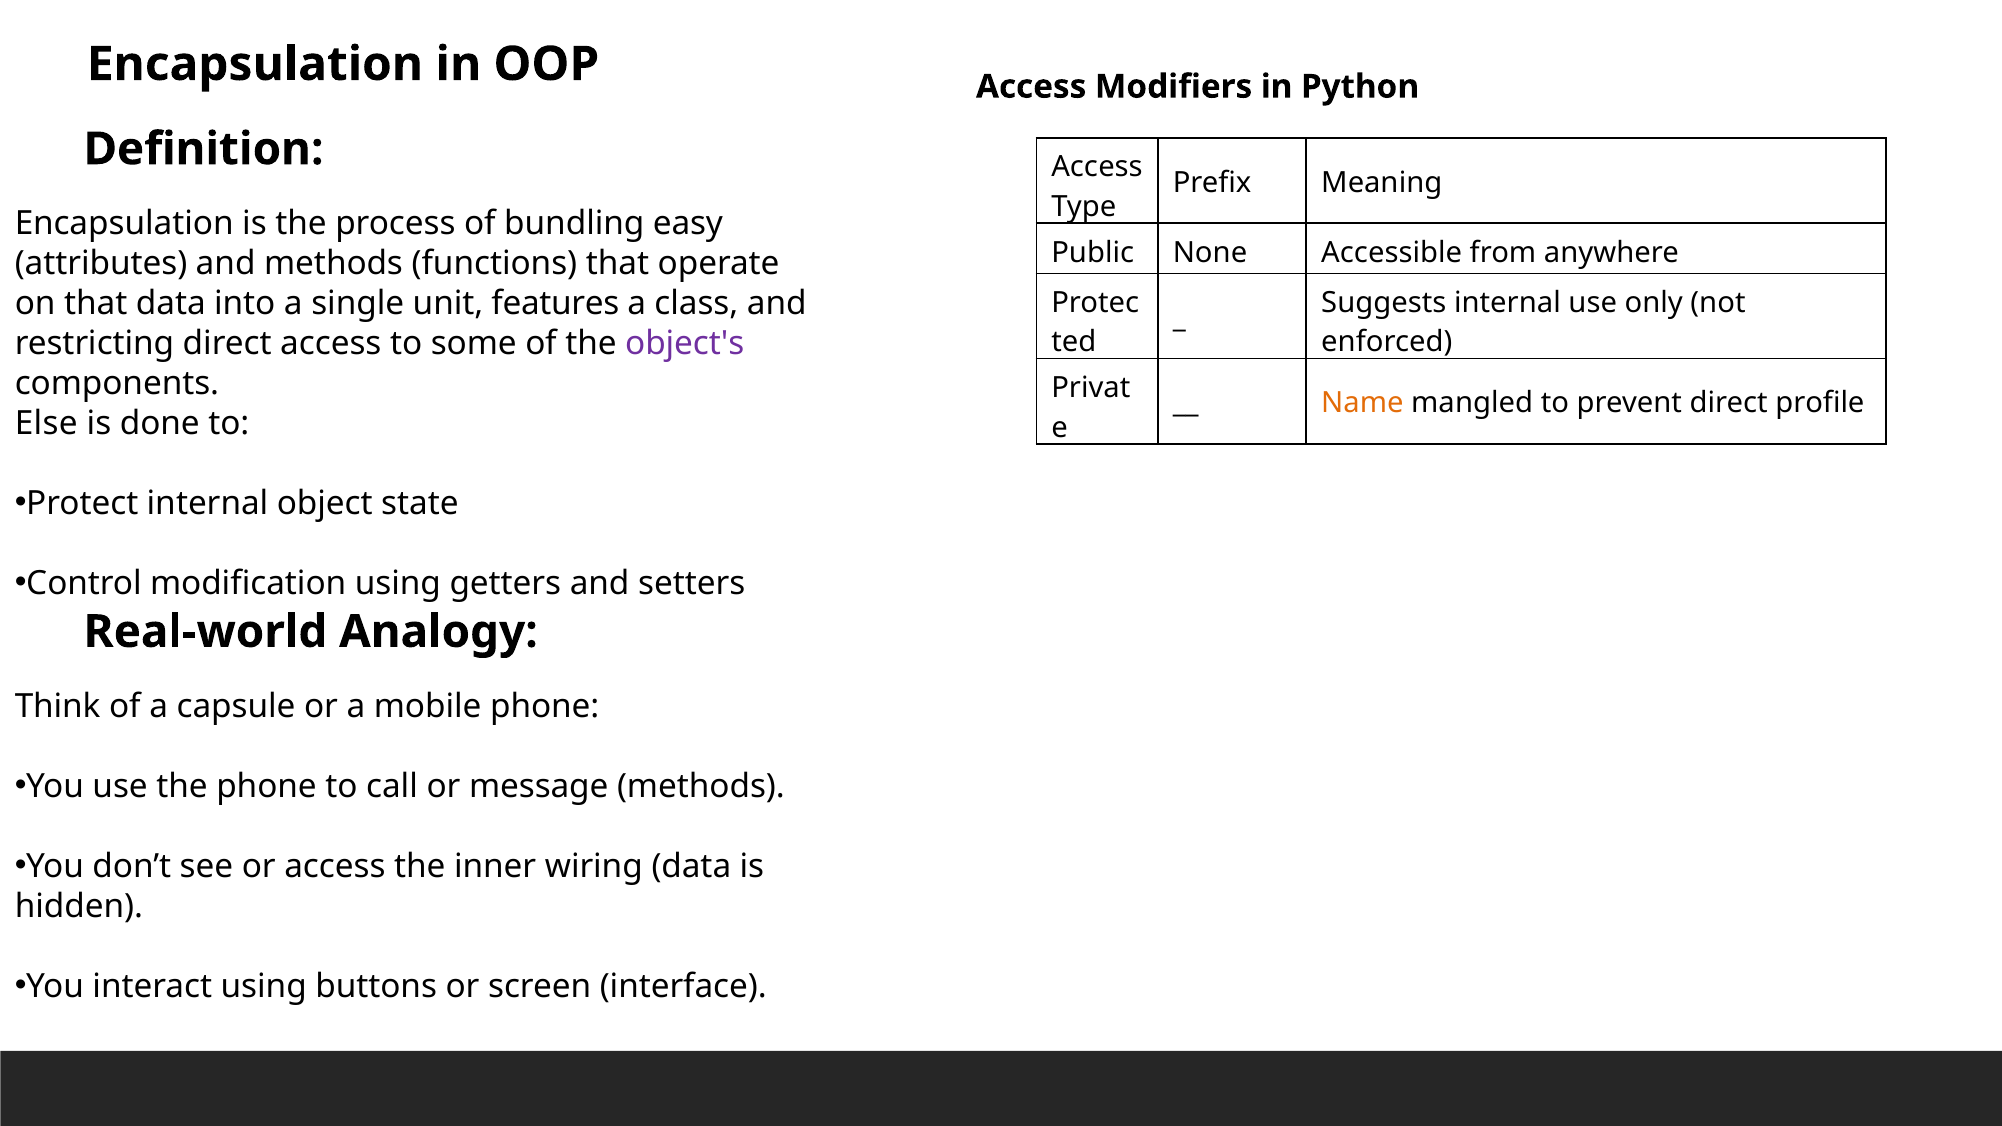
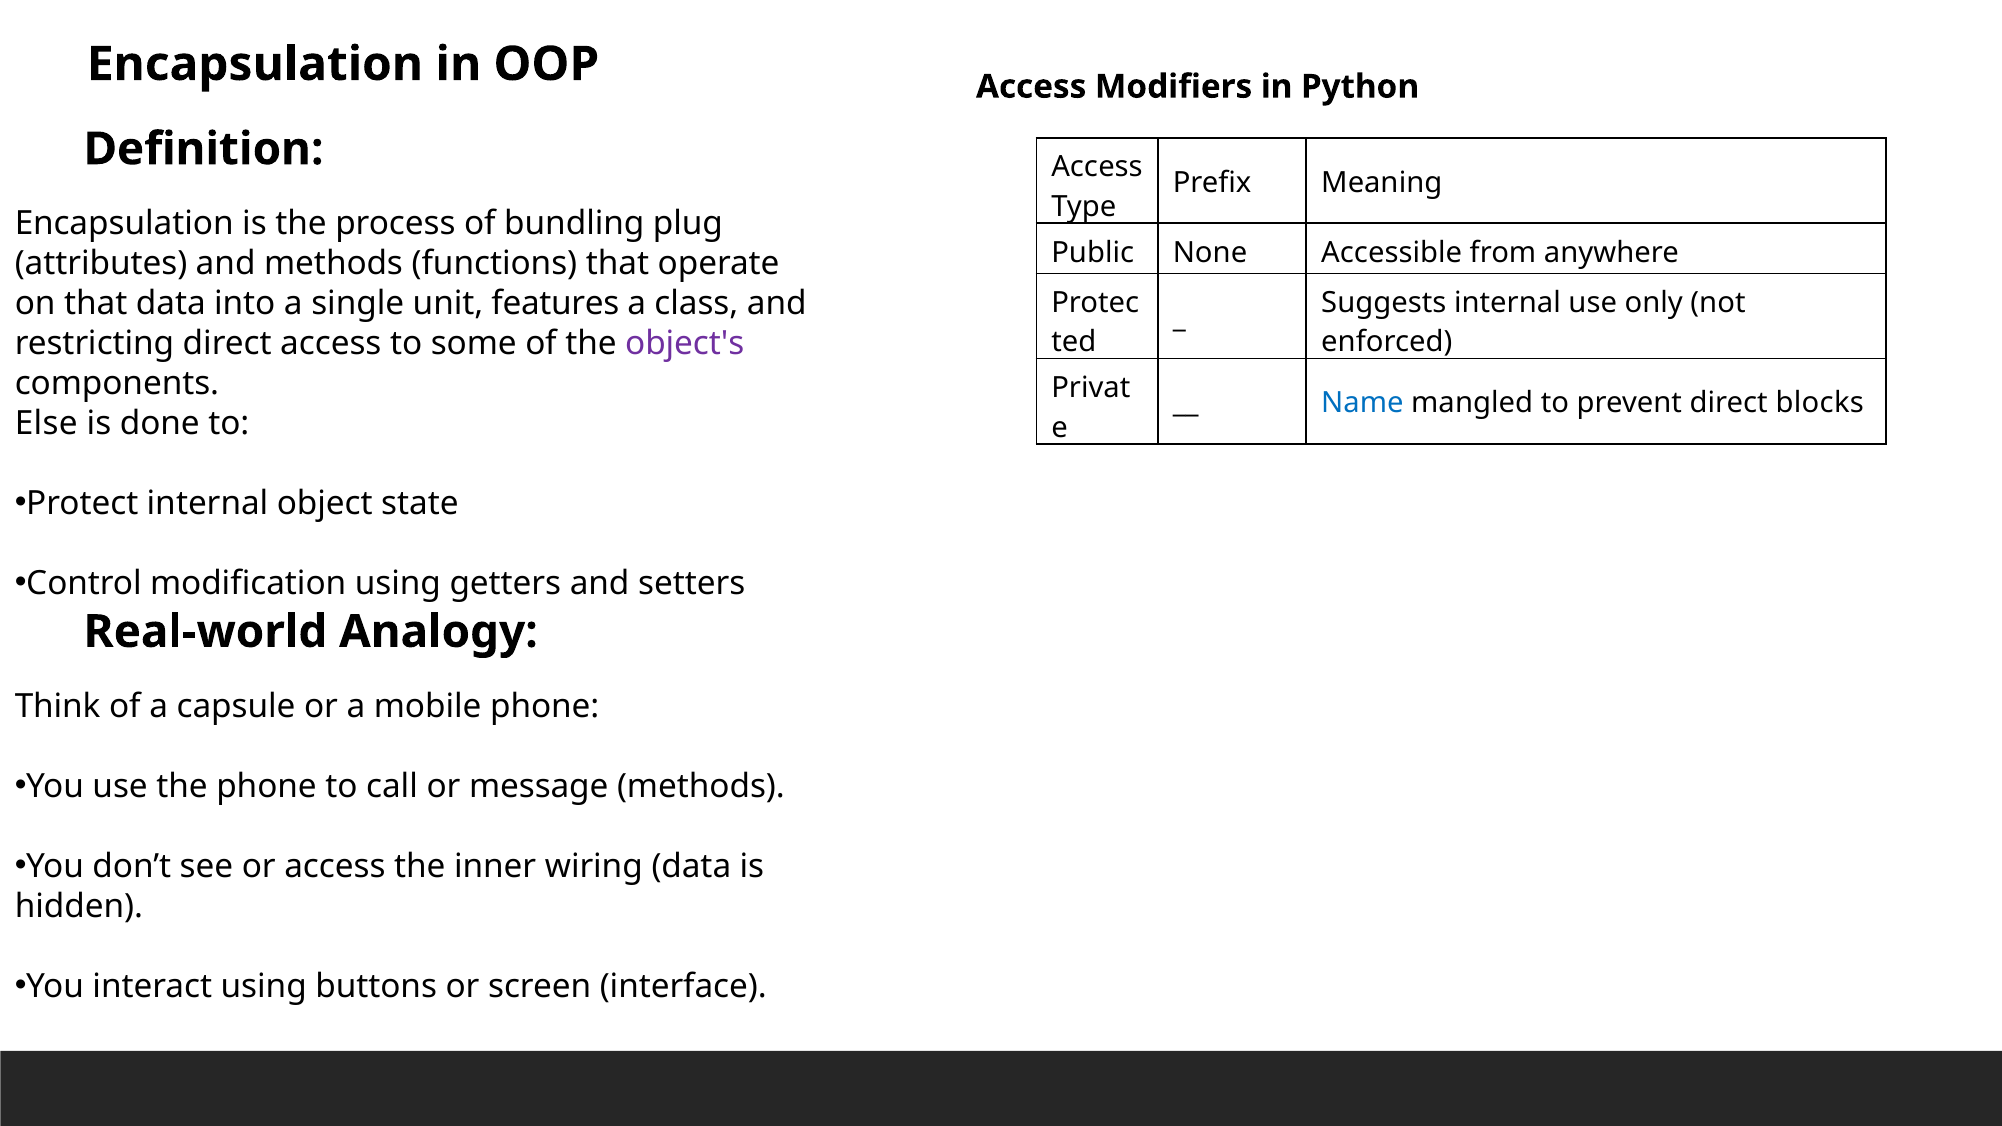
easy: easy -> plug (688, 223)
Name colour: orange -> blue (1362, 403)
profile: profile -> blocks (1820, 403)
